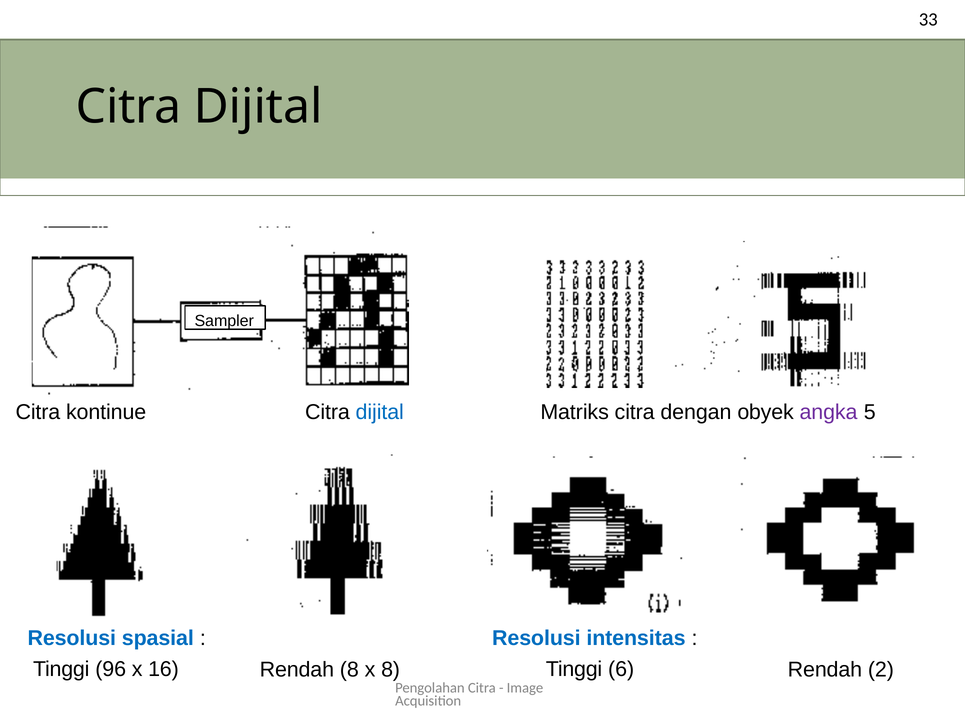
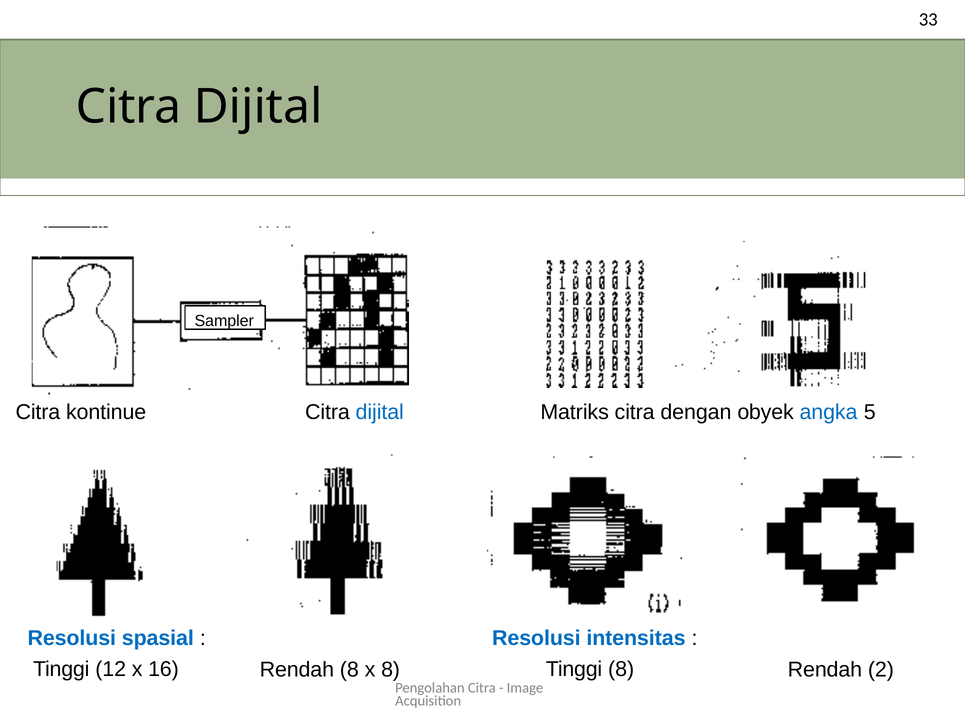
angka colour: purple -> blue (829, 412)
96: 96 -> 12 (111, 669)
Tinggi 6: 6 -> 8 (621, 669)
